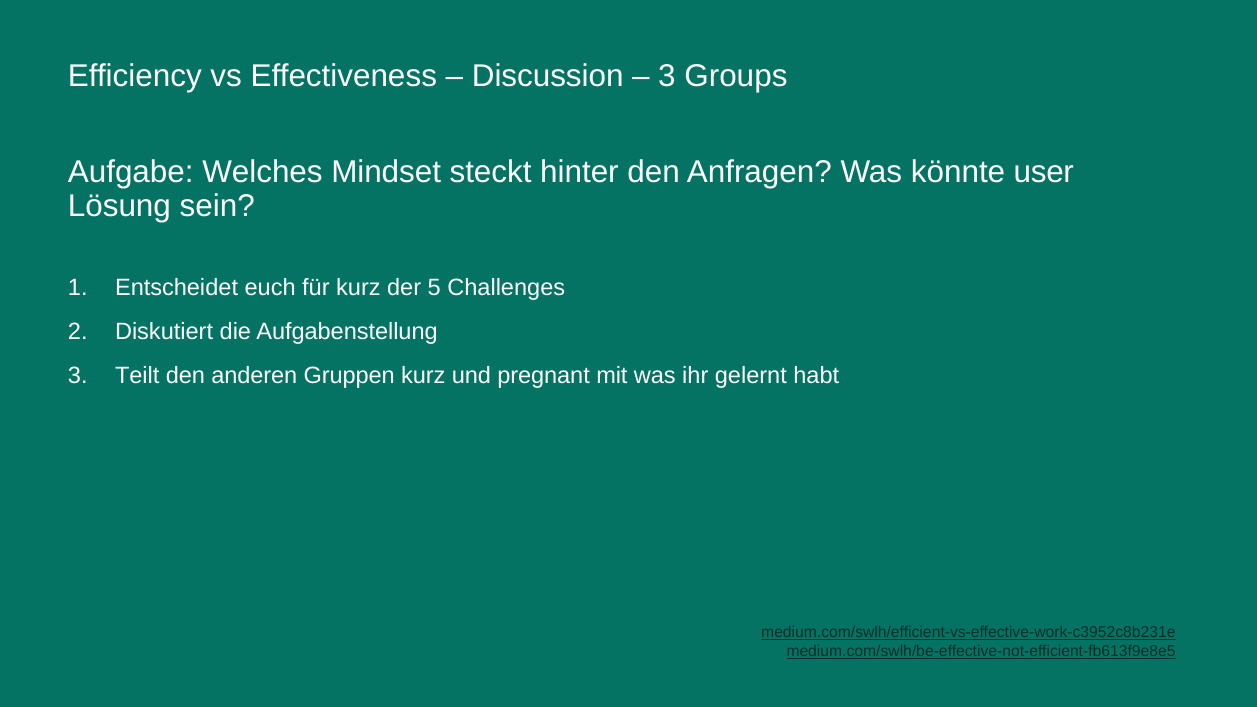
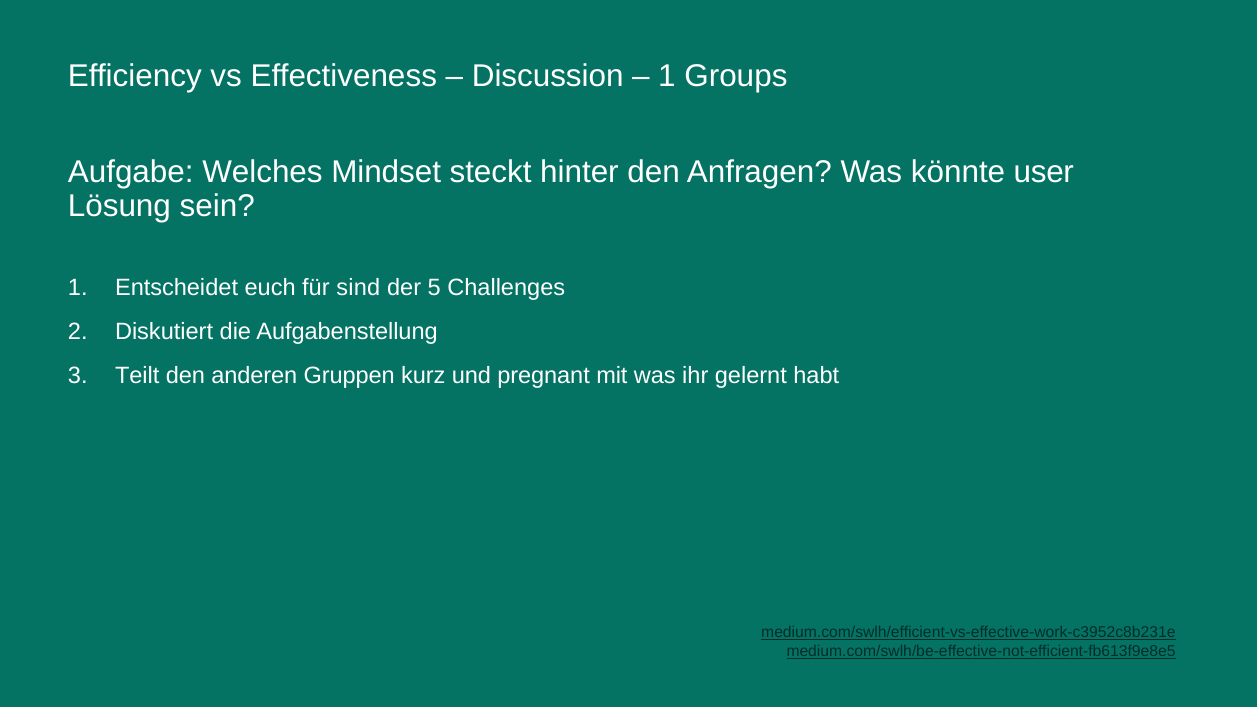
3: 3 -> 1 (667, 76)
für kurz: kurz -> sind (358, 288)
